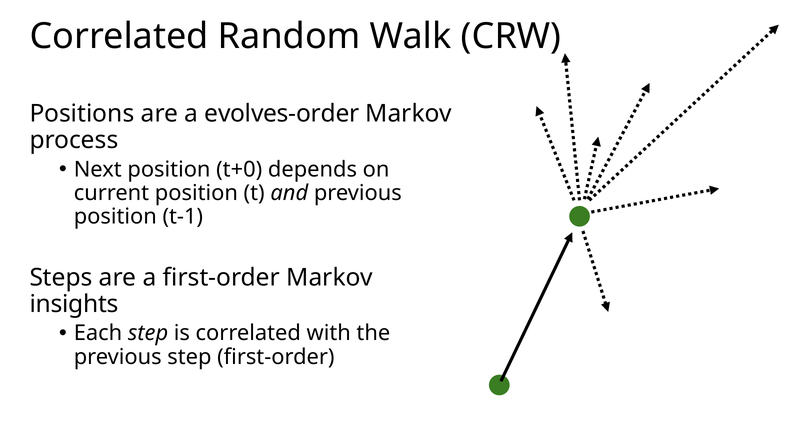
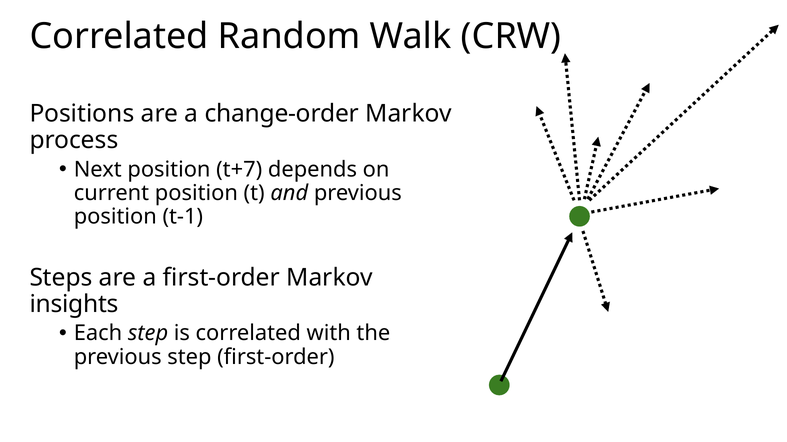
evolves-order: evolves-order -> change-order (282, 114)
t+0: t+0 -> t+7 (239, 170)
